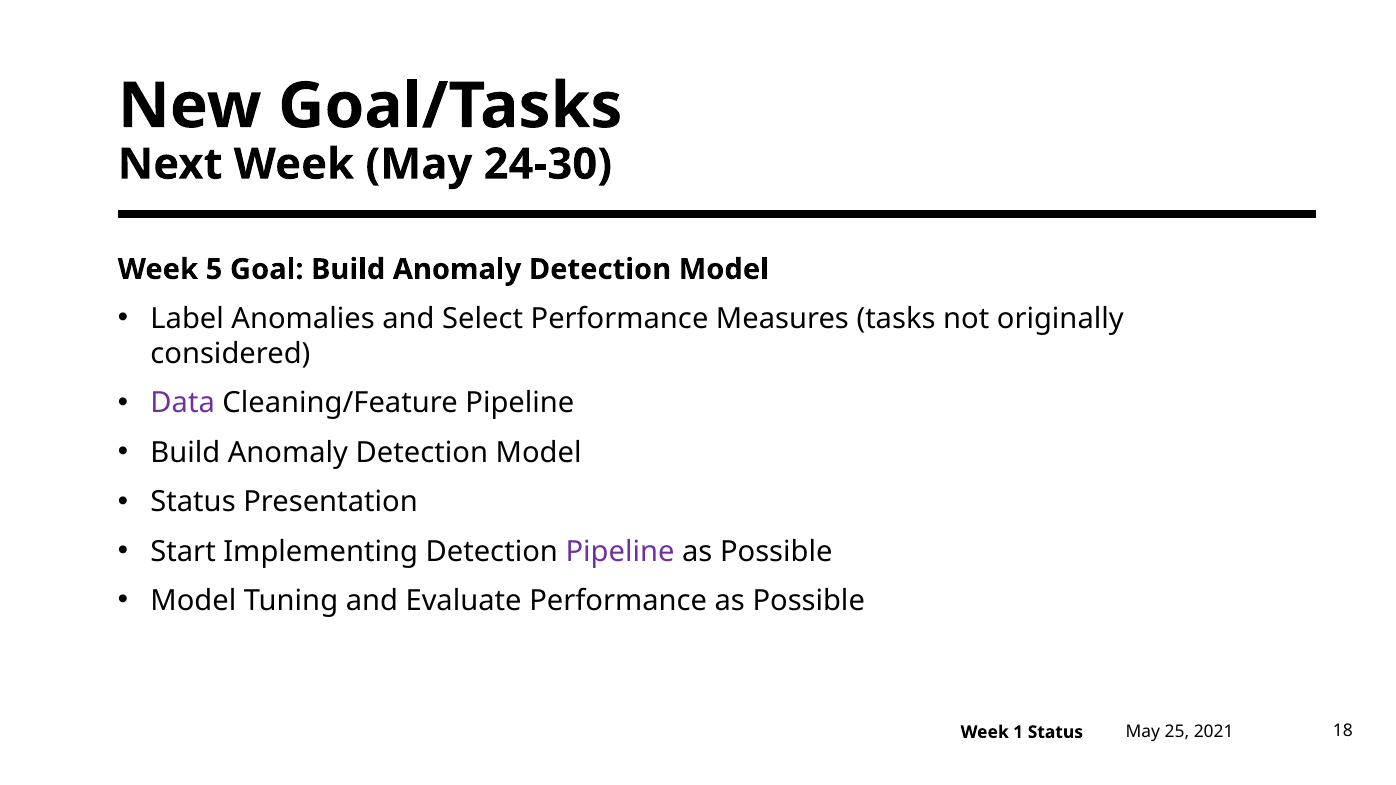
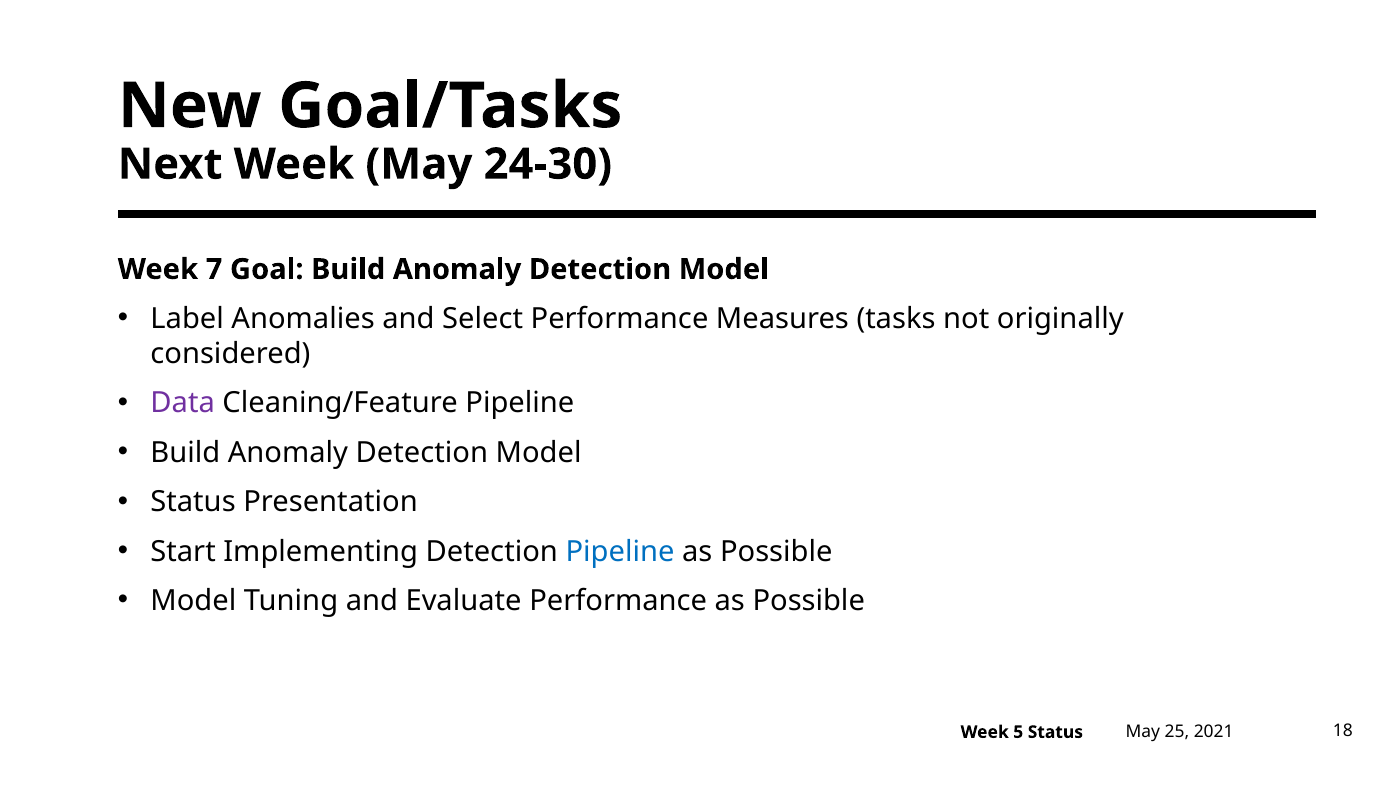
5: 5 -> 7 (214, 269)
Pipeline colour: purple -> blue (620, 552)
1: 1 -> 5 (1018, 732)
